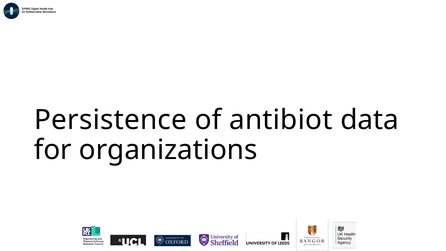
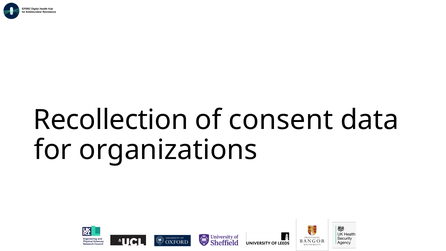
Persistence: Persistence -> Recollection (111, 120)
antibiot: antibiot -> consent (281, 120)
